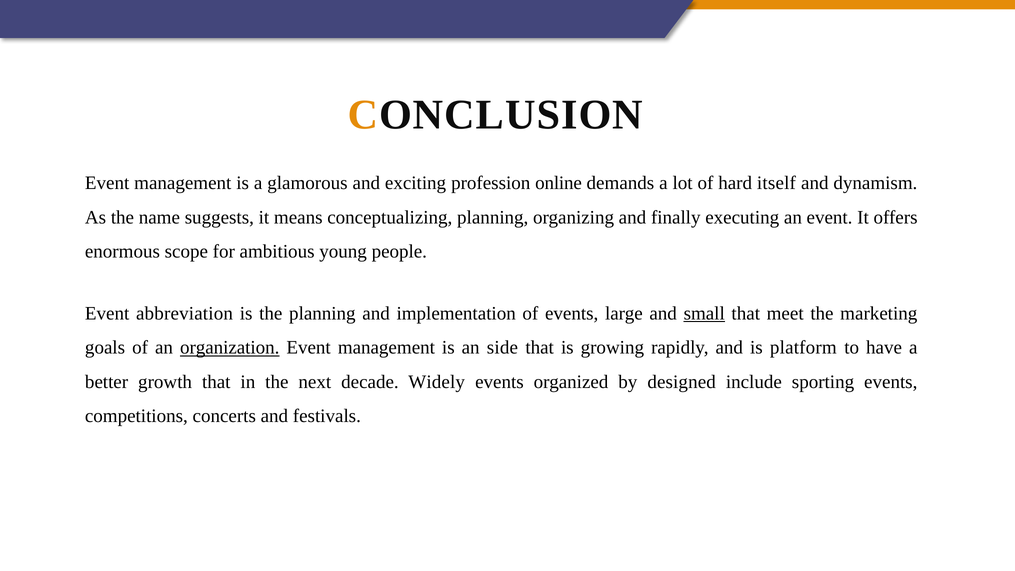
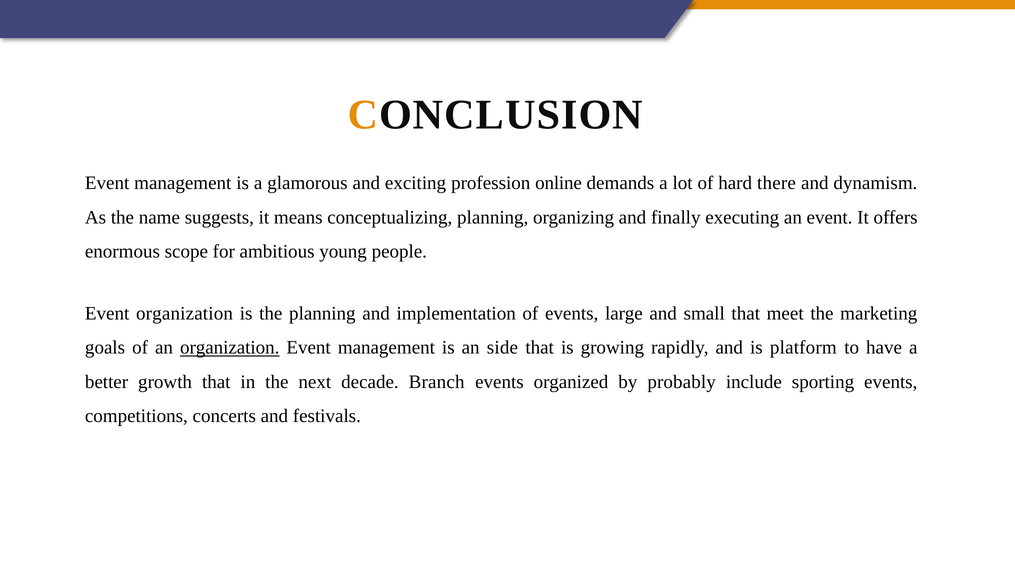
itself: itself -> there (776, 183)
Event abbreviation: abbreviation -> organization (184, 313)
small underline: present -> none (704, 313)
Widely: Widely -> Branch (437, 382)
designed: designed -> probably (682, 382)
